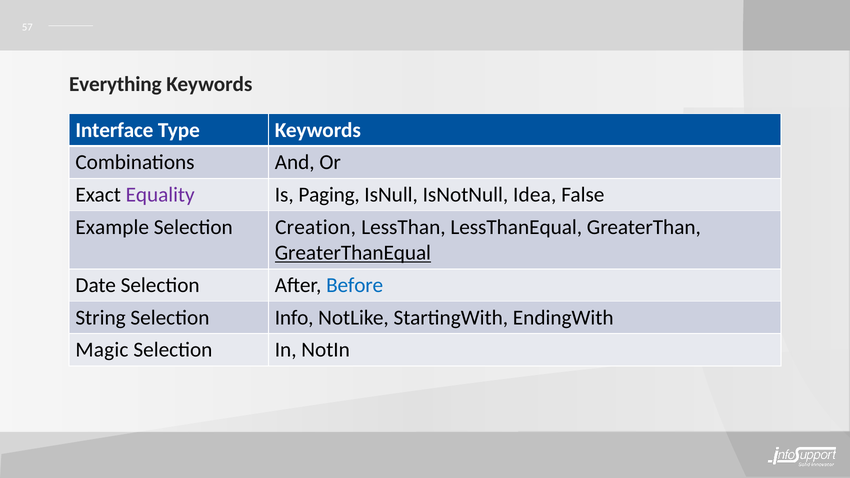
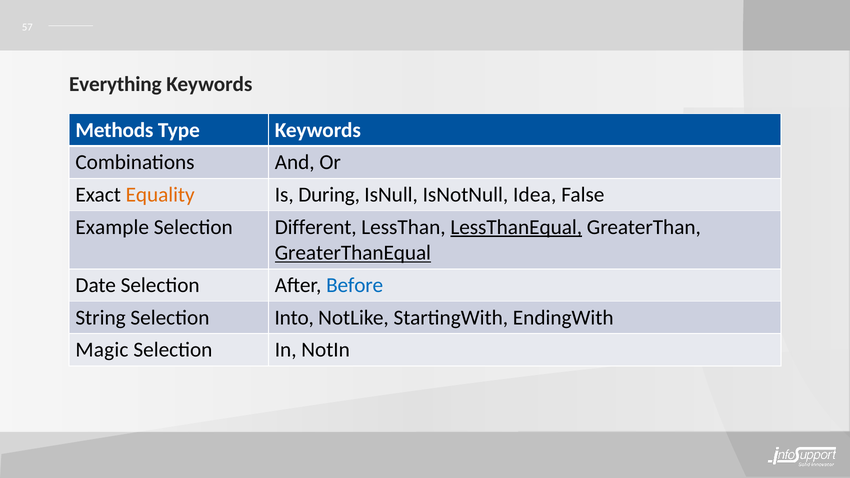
Interface: Interface -> Methods (114, 130)
Equality colour: purple -> orange (160, 195)
Paging: Paging -> During (329, 195)
Creation: Creation -> Different (316, 227)
LessThanEqual underline: none -> present (516, 227)
Info: Info -> Into (294, 318)
